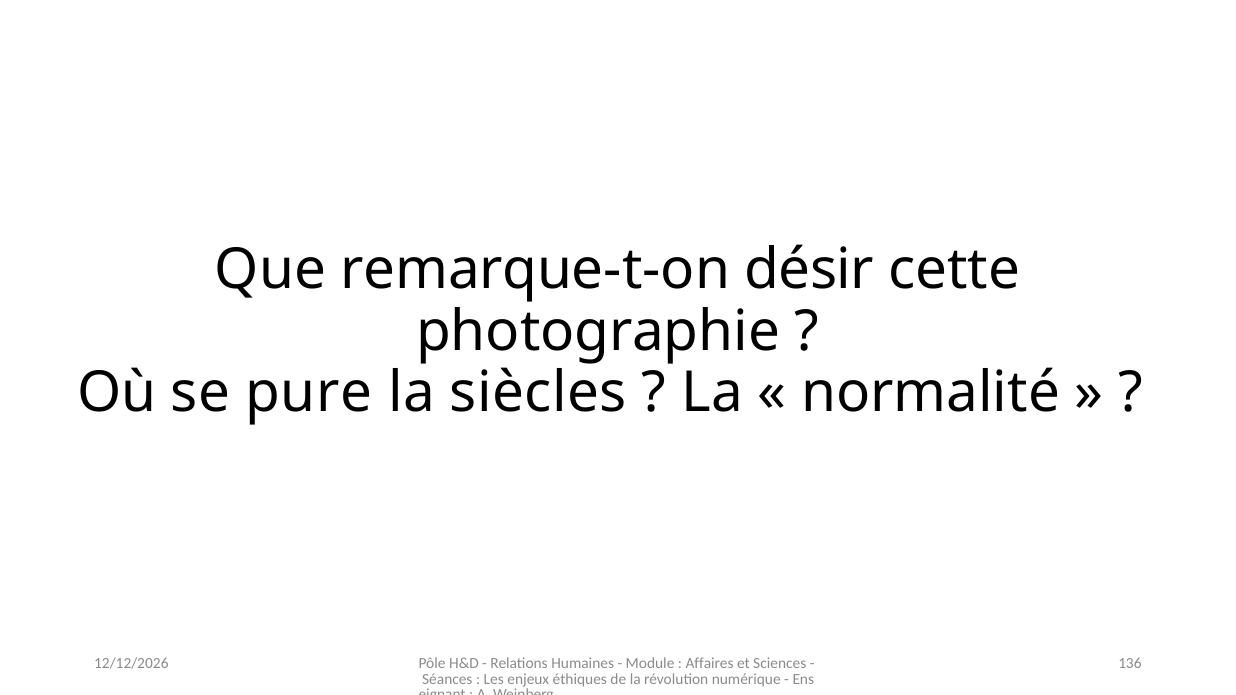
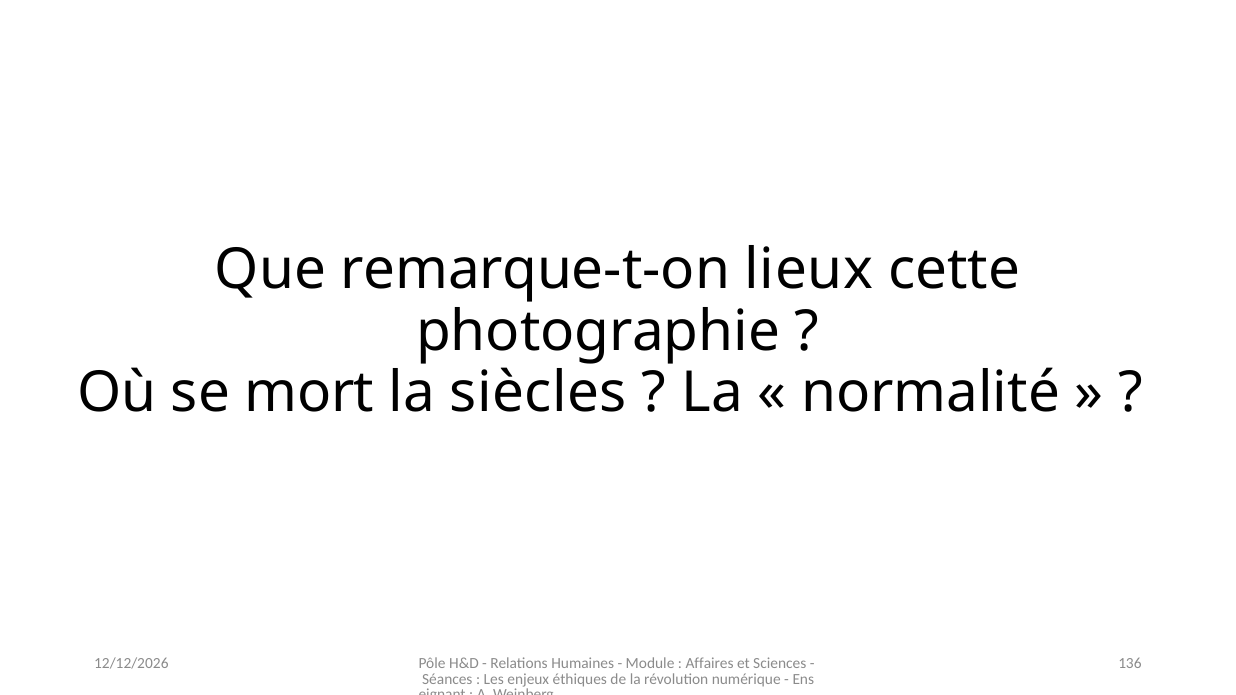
désir: désir -> lieux (809, 270)
pure: pure -> mort (310, 393)
